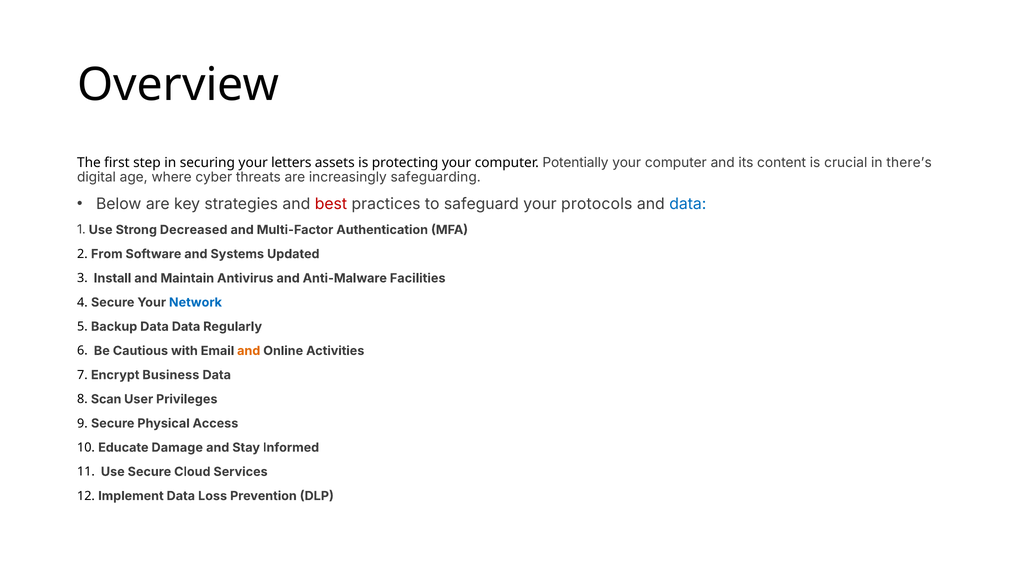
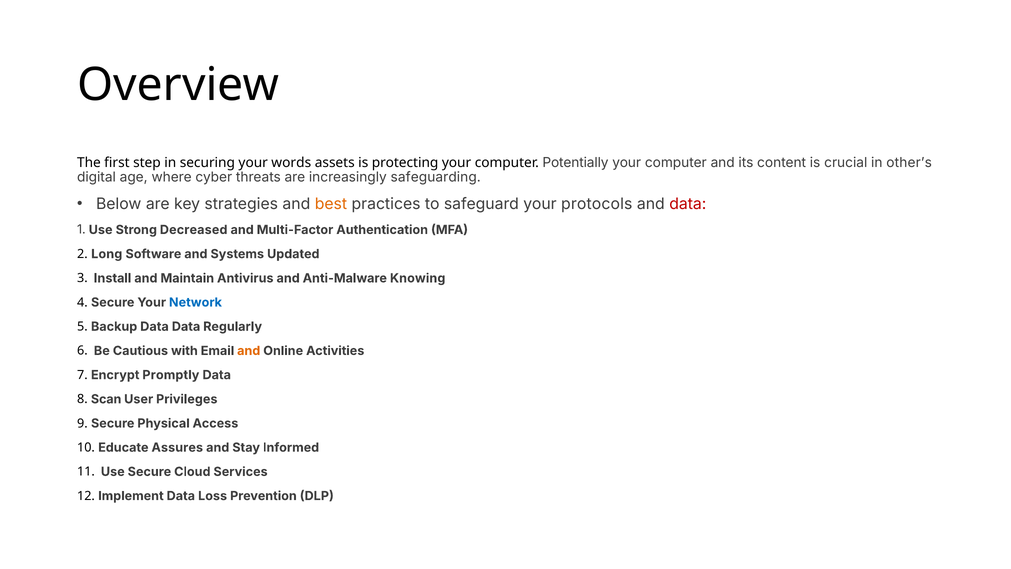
letters: letters -> words (291, 163)
there’s: there’s -> other’s (909, 163)
best colour: red -> orange (331, 204)
data colour: blue -> red (688, 204)
From: From -> Long (107, 254)
Facilities: Facilities -> Knowing (418, 278)
Business: Business -> Promptly (171, 375)
Damage: Damage -> Assures (177, 447)
